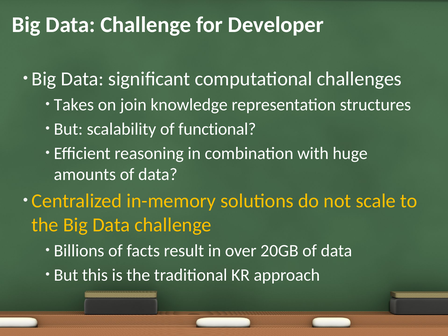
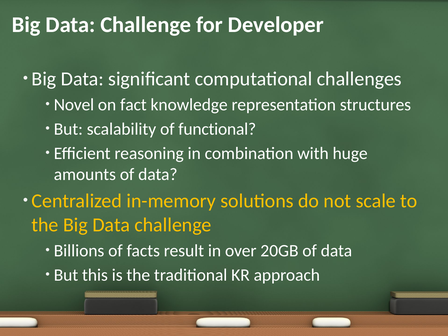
Takes: Takes -> Novel (74, 105)
join: join -> fact (133, 105)
